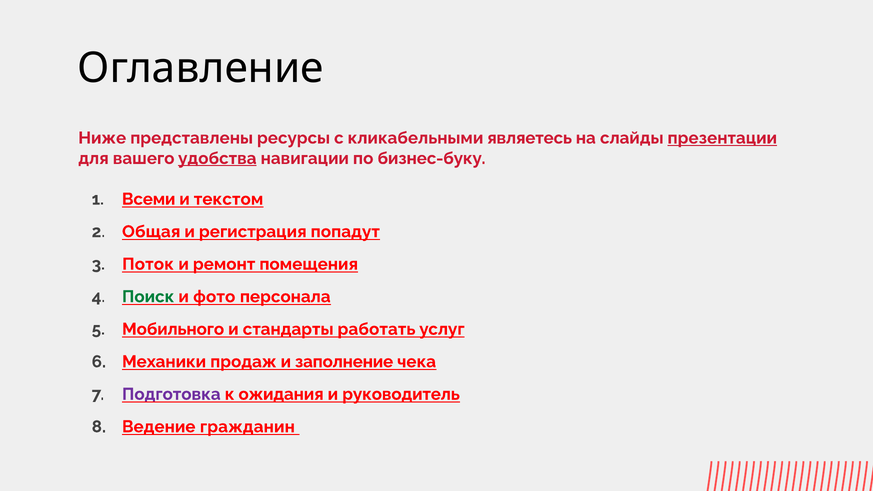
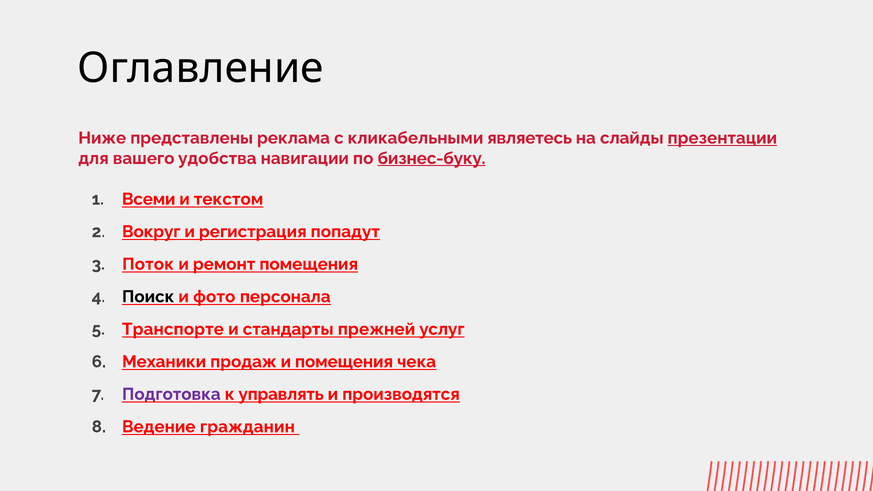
ресурсы: ресурсы -> реклама (293, 138)
удобства underline: present -> none (217, 158)
бизнес-буку underline: none -> present (432, 158)
Общая: Общая -> Вокруг (151, 232)
Поиск colour: green -> black (148, 297)
Мобильного: Мобильного -> Транспорте (173, 329)
работать: работать -> прежней (376, 329)
и заполнение: заполнение -> помещения (344, 362)
ожидания: ожидания -> управлять (281, 394)
руководитель: руководитель -> производятся (401, 394)
